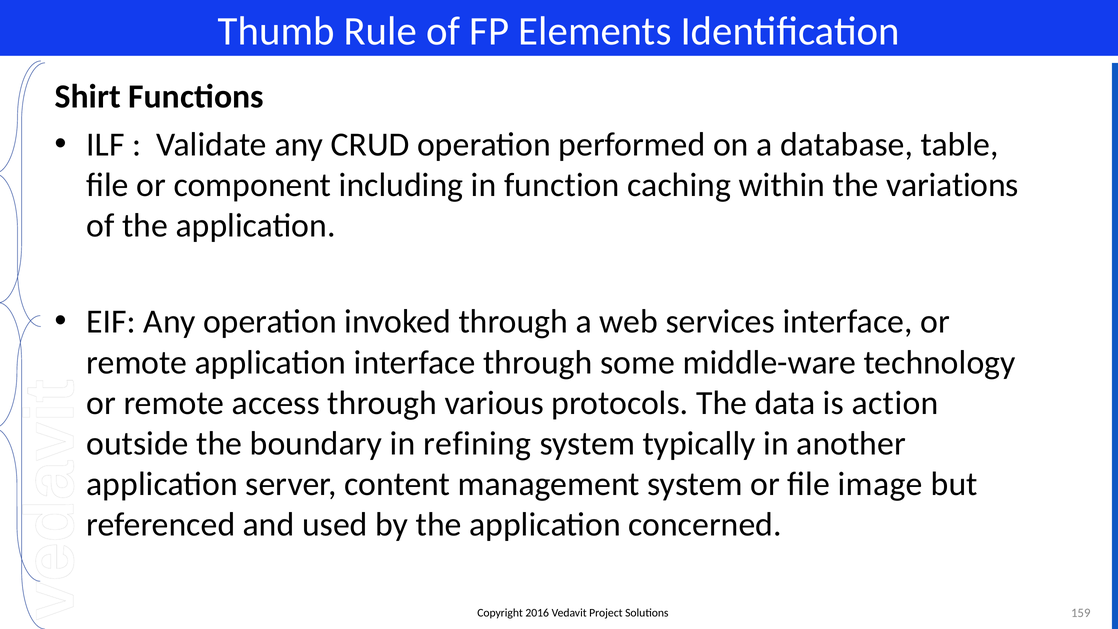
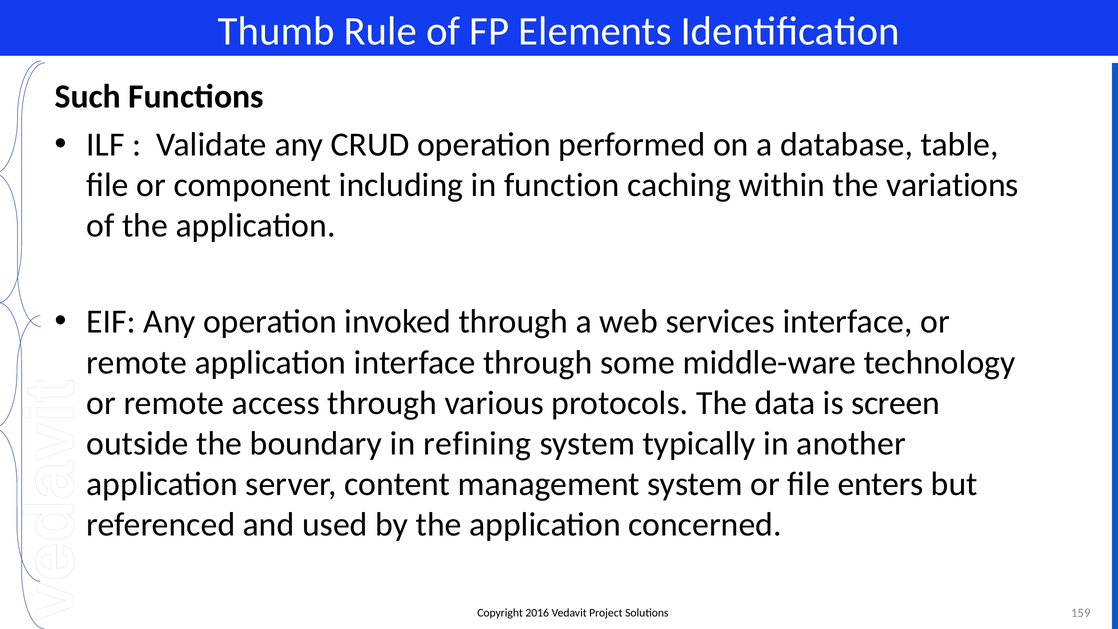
Shirt: Shirt -> Such (88, 97)
action: action -> screen (896, 403)
image: image -> enters (881, 484)
